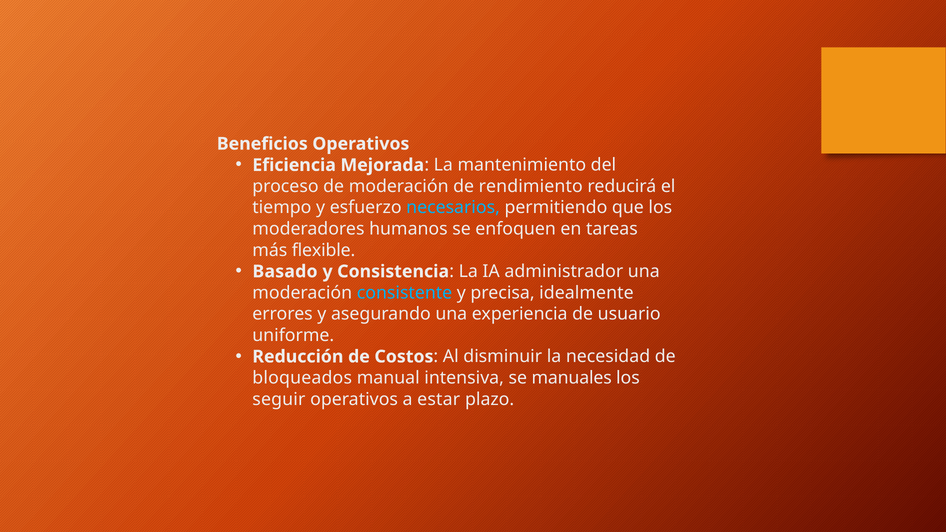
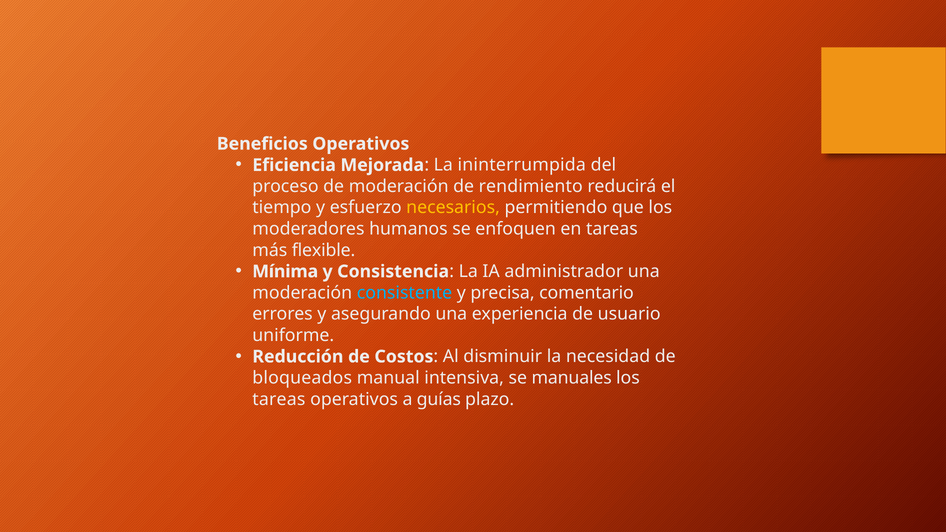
mantenimiento: mantenimiento -> ininterrumpida (522, 165)
necesarios colour: light blue -> yellow (453, 208)
Basado: Basado -> Mínima (285, 272)
idealmente: idealmente -> comentario (587, 293)
seguir: seguir -> tareas (279, 399)
estar: estar -> guías (439, 399)
